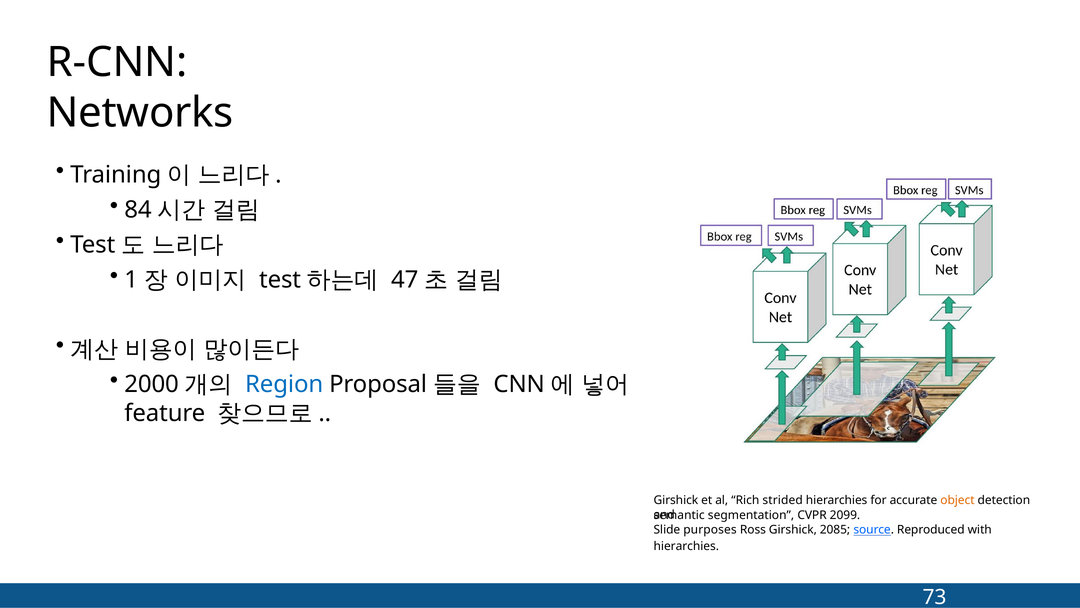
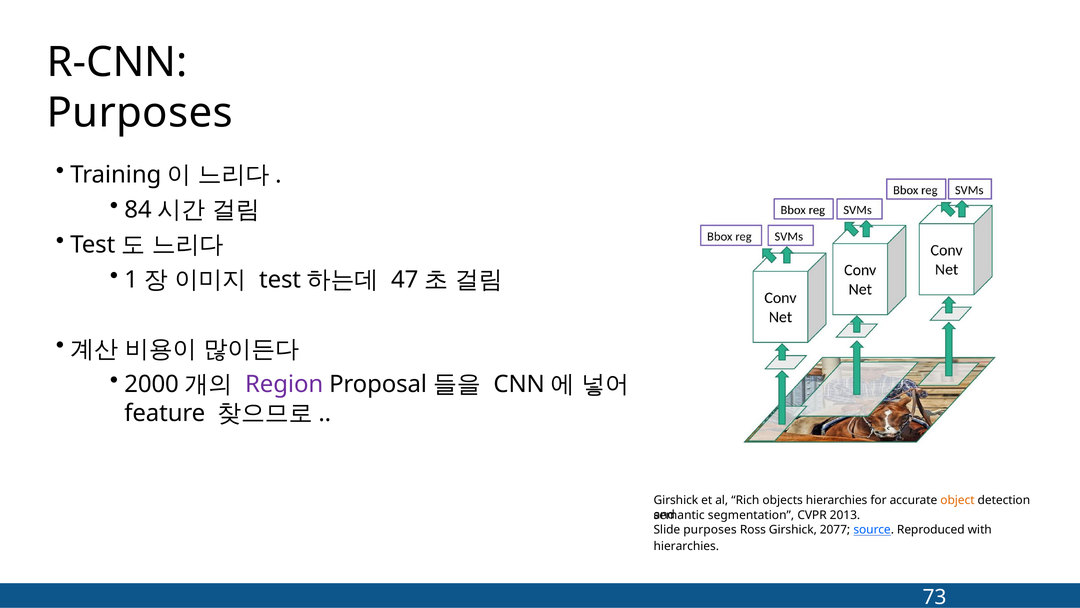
Networks: Networks -> Purposes (140, 113)
Region colour: blue -> purple (284, 384)
strided: strided -> objects (783, 500)
2099: 2099 -> 2013 (845, 515)
2085: 2085 -> 2077 (835, 529)
